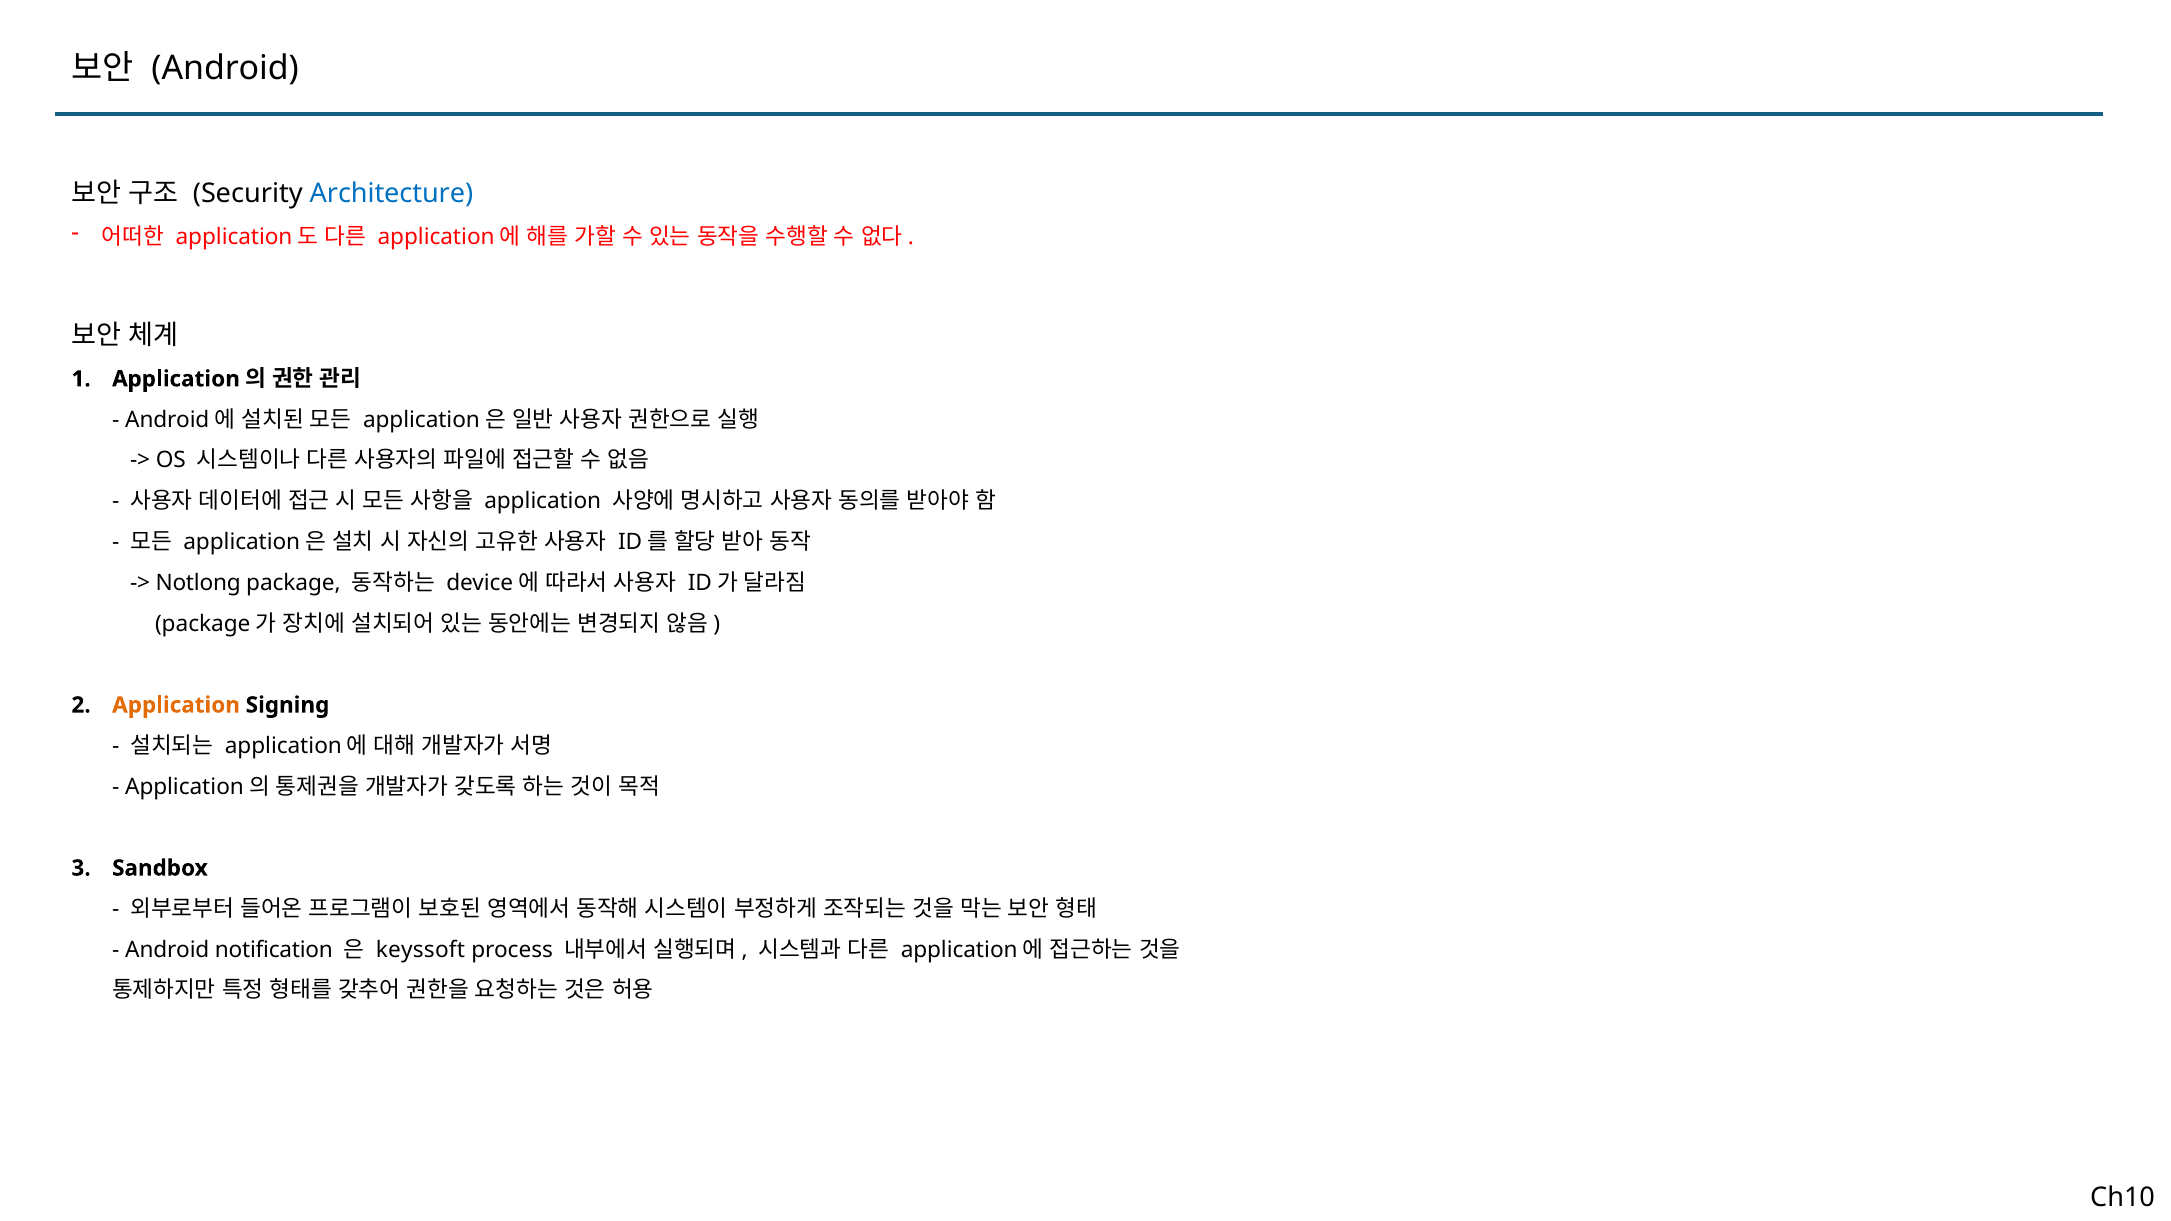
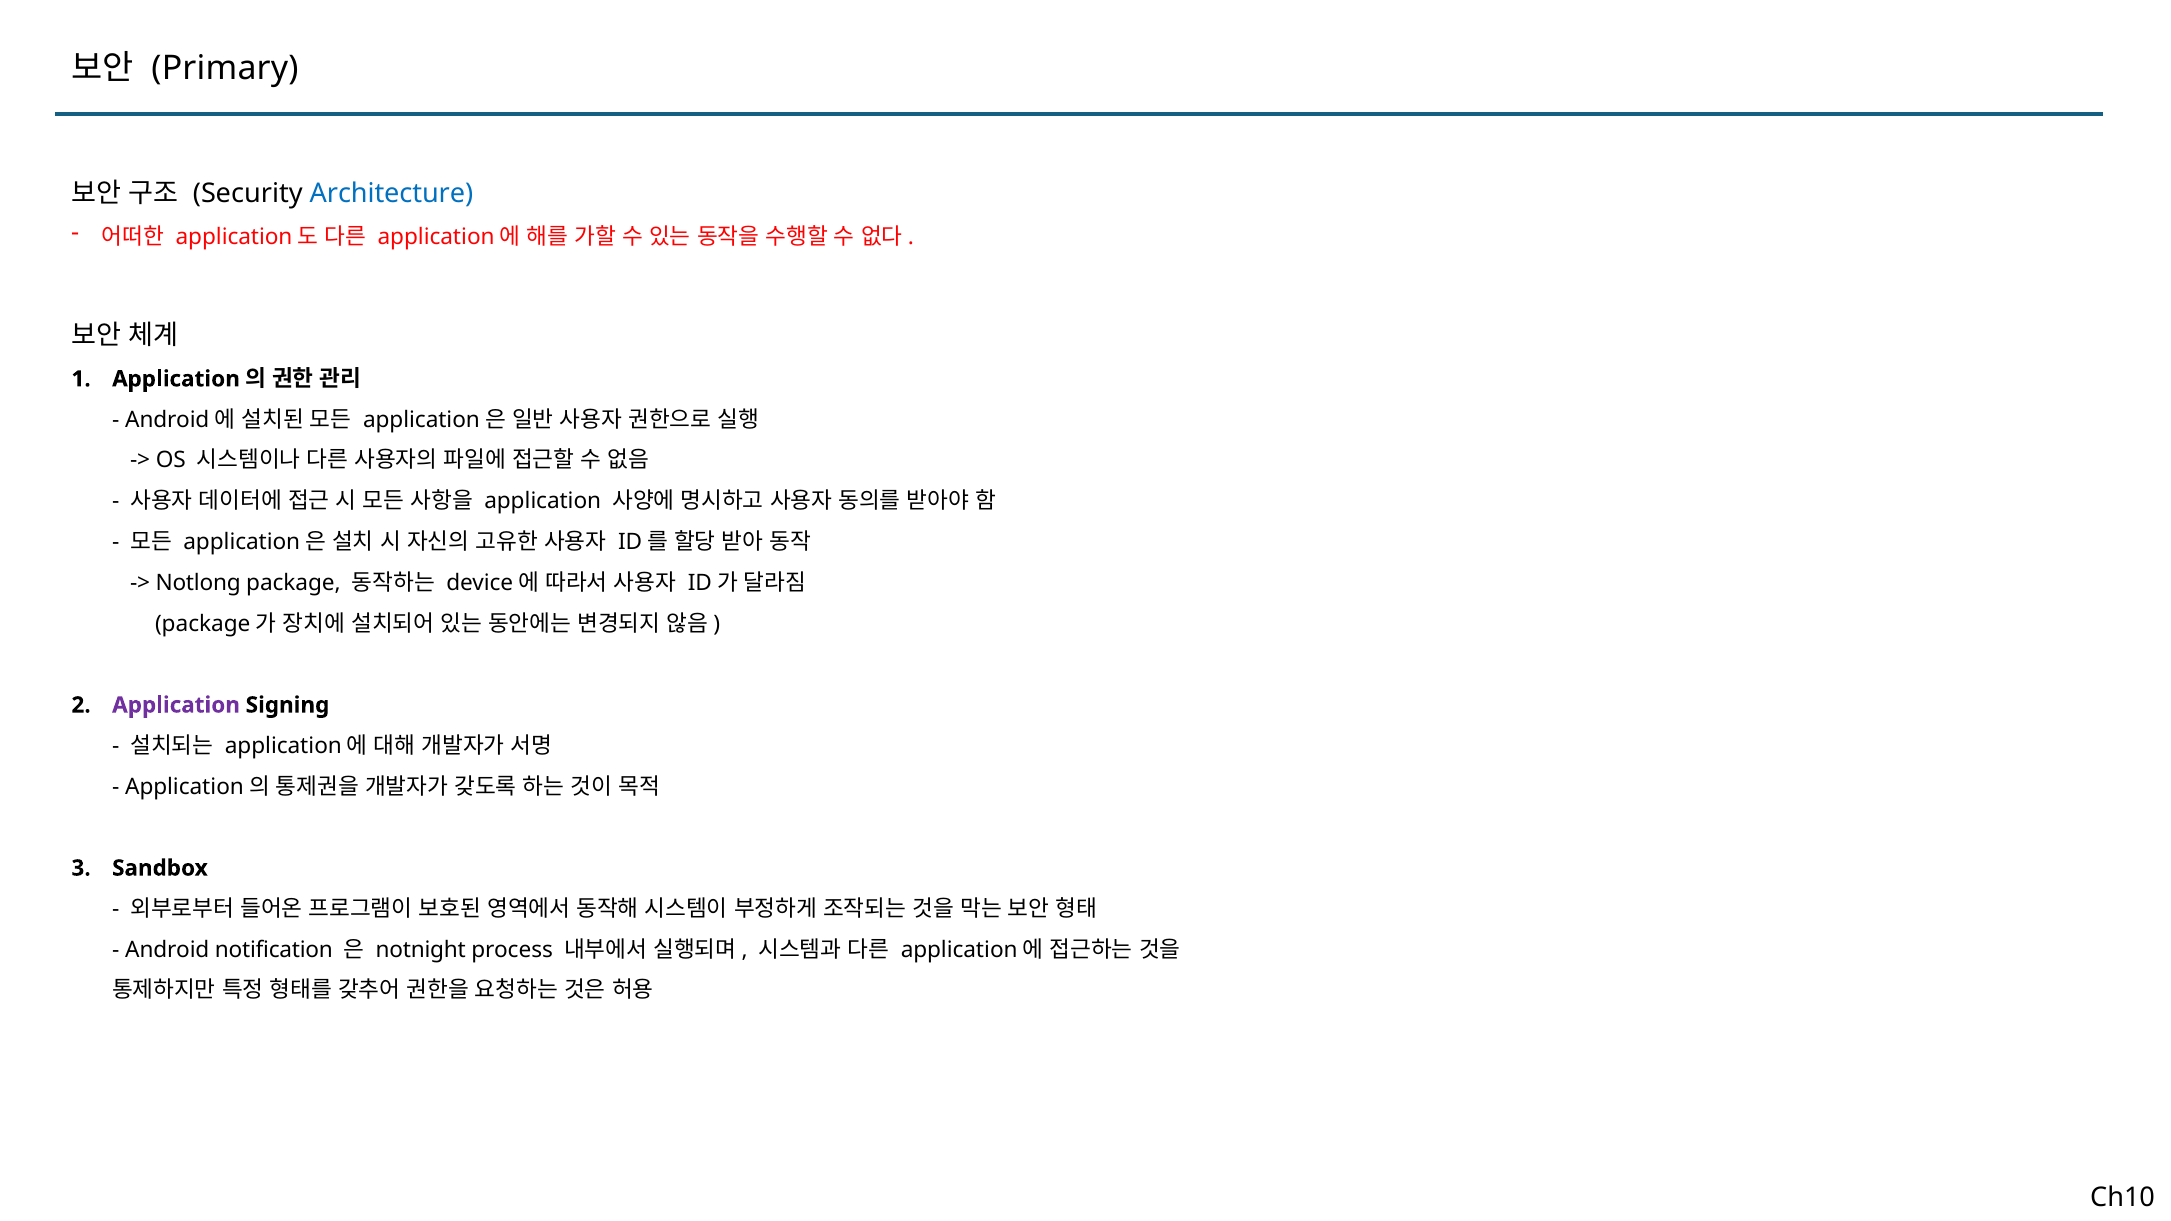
Android: Android -> Primary (225, 68)
Application colour: orange -> purple (176, 705)
keyssoft: keyssoft -> notnight (421, 950)
